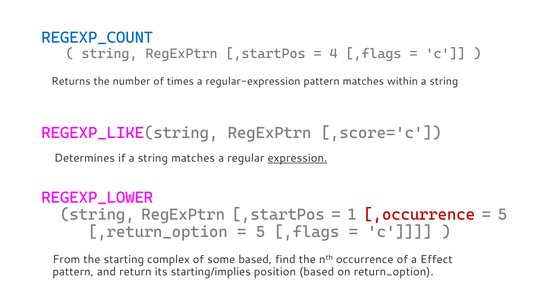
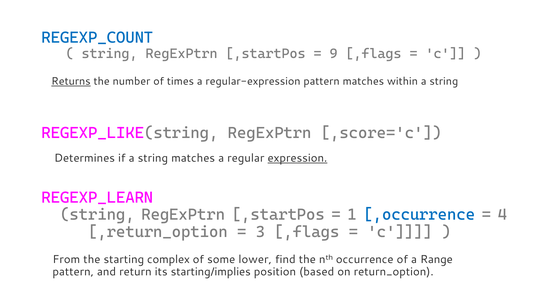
4: 4 -> 9 (334, 54)
Returns underline: none -> present (71, 81)
REGEXP_LOWER: REGEXP_LOWER -> REGEXP_LEARN (97, 197)
,occurrence colour: red -> blue (419, 215)
5: 5 -> 4 (502, 215)
5: 5 -> 3 (260, 232)
some based: based -> lower (255, 260)
Effect: Effect -> Range (436, 260)
